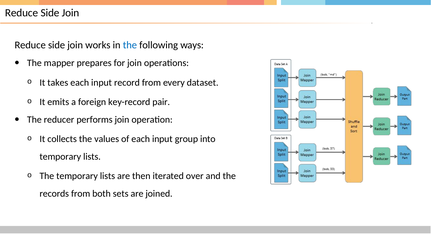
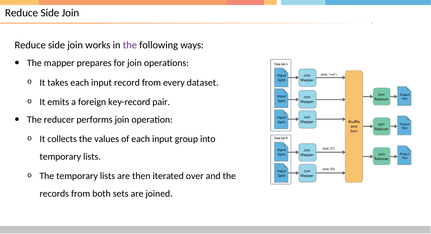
the colour: blue -> purple (130, 45)
